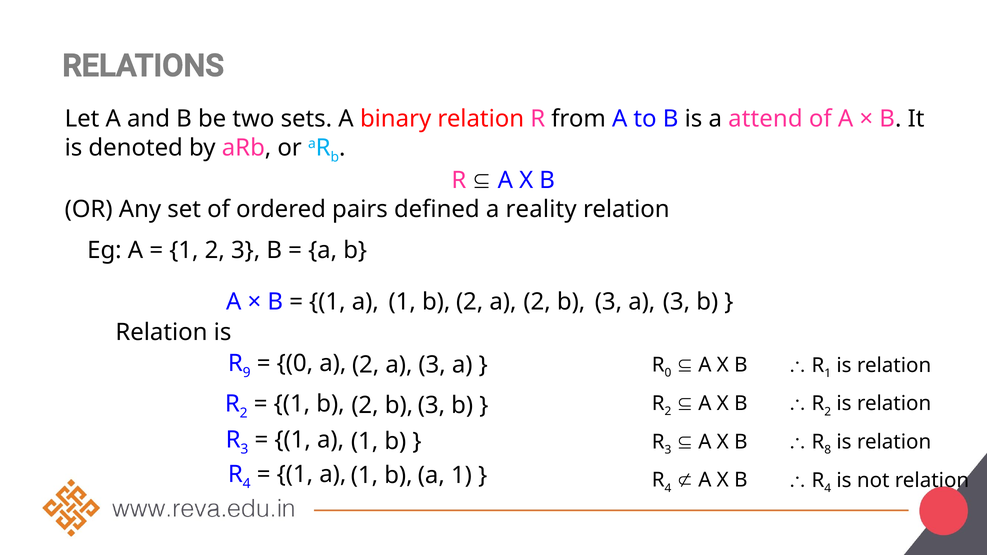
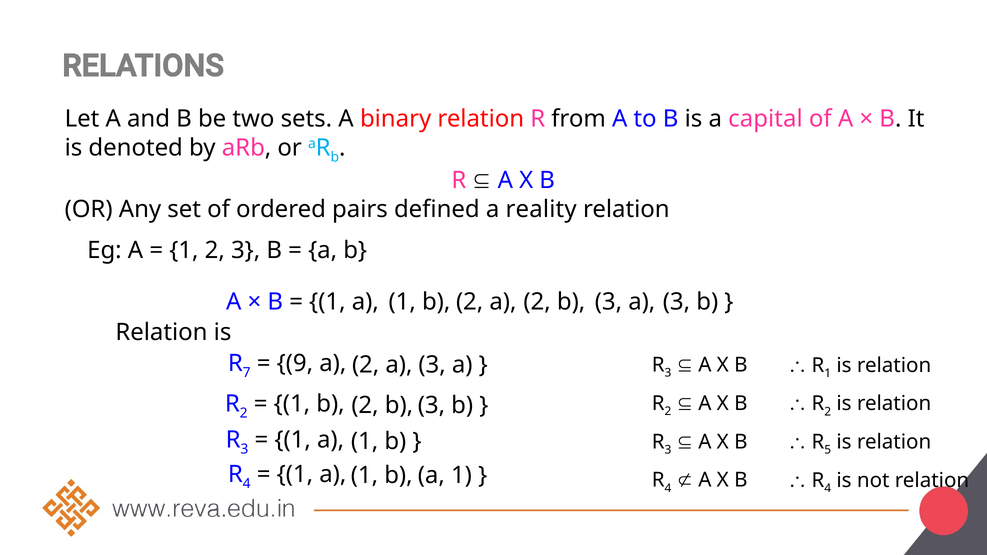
attend: attend -> capital (765, 119)
9: 9 -> 7 (247, 373)
0: 0 -> 9 (295, 364)
0: 0 -> 3 (668, 373)
8: 8 -> 5 (828, 450)
